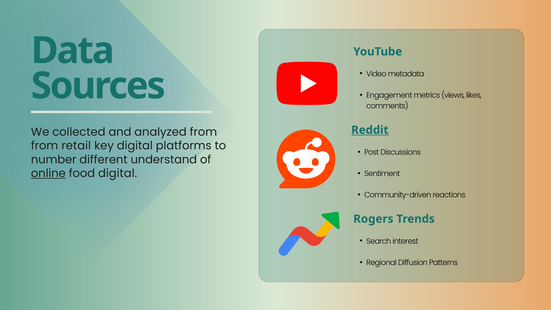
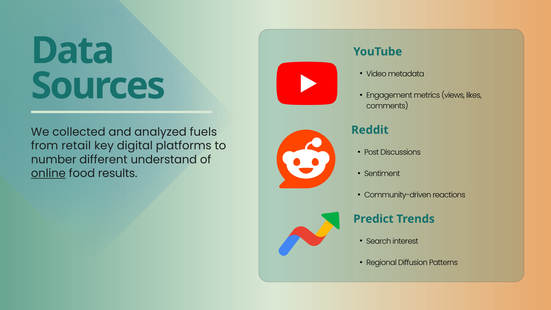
Reddit underline: present -> none (370, 130)
analyzed from: from -> fuels (203, 132)
food digital: digital -> results (118, 173)
Rogers: Rogers -> Predict (373, 219)
